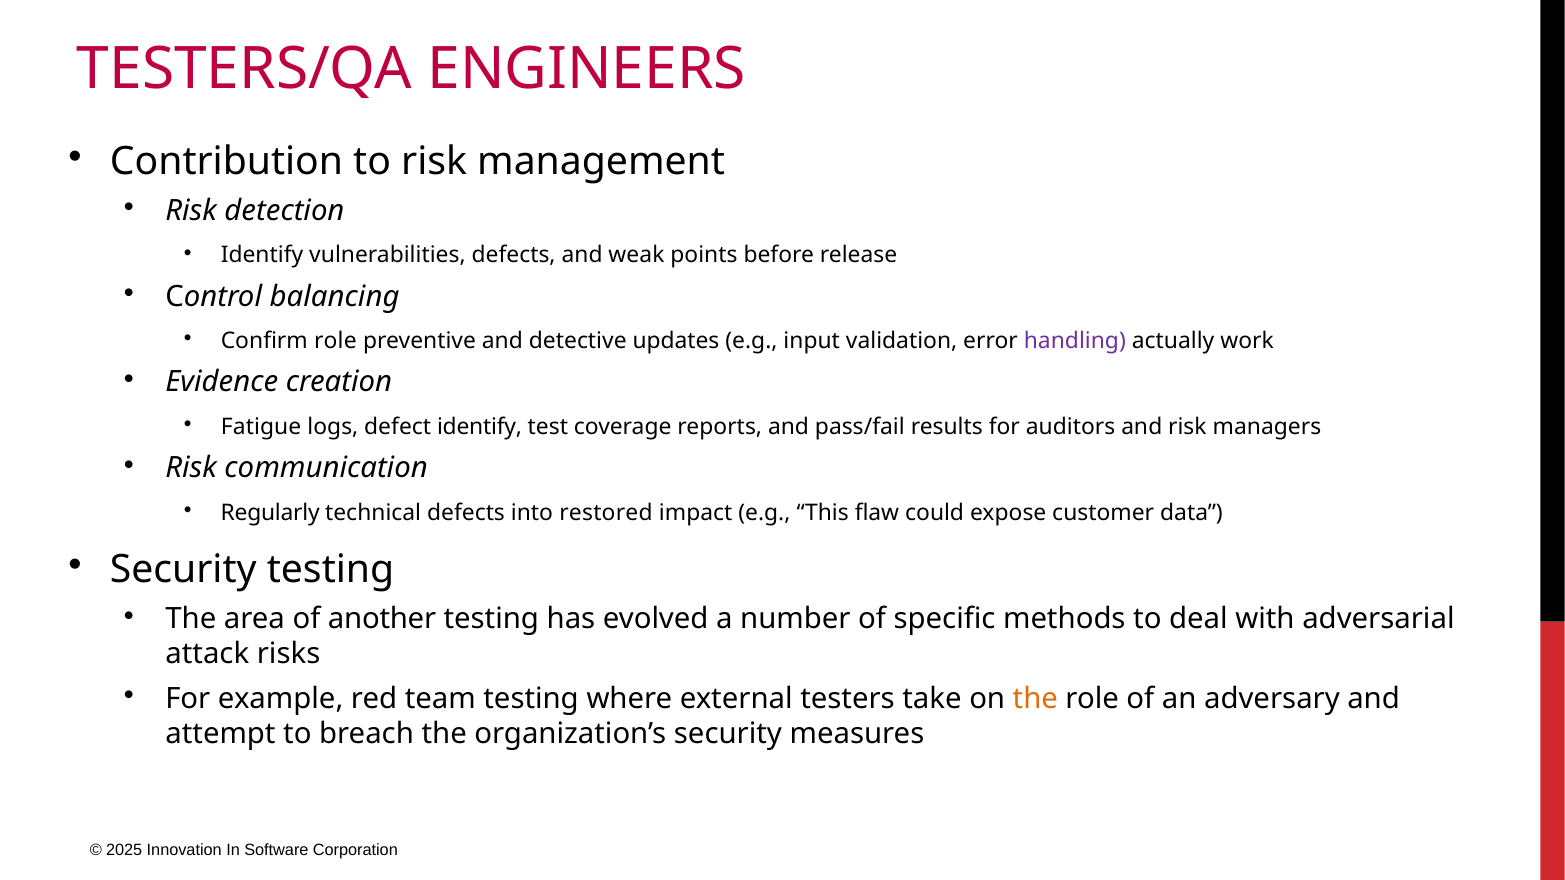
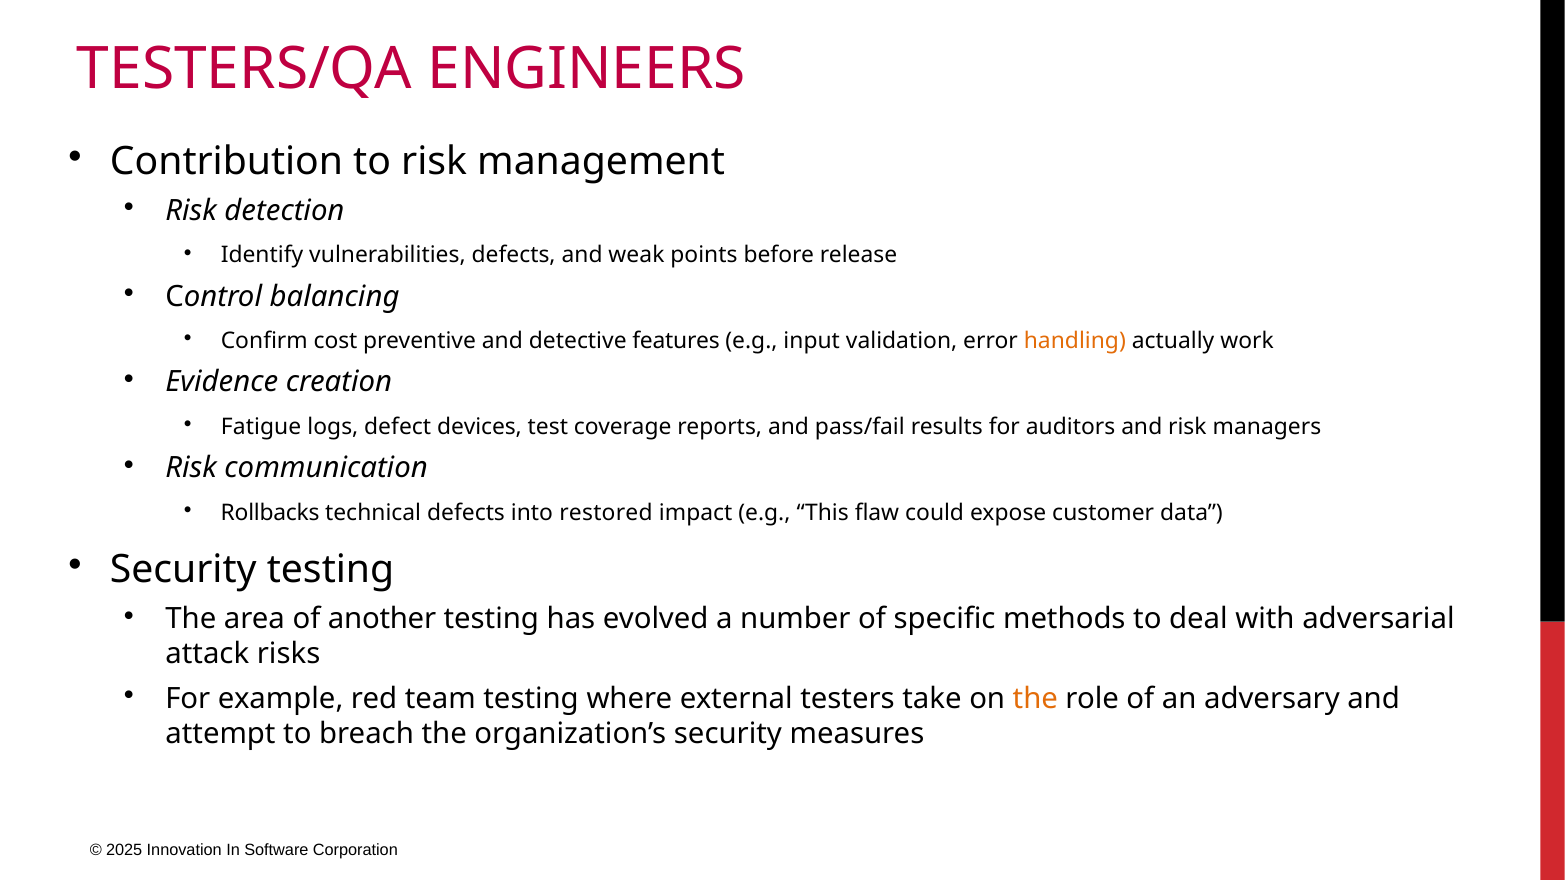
Confirm role: role -> cost (336, 341)
updates: updates -> features (676, 341)
handling colour: purple -> orange (1075, 341)
defect identify: identify -> devices (479, 427)
Regularly: Regularly -> Rollbacks (270, 513)
